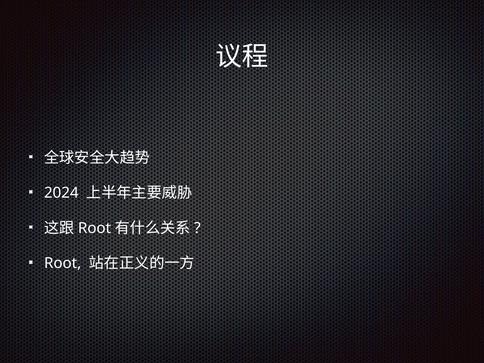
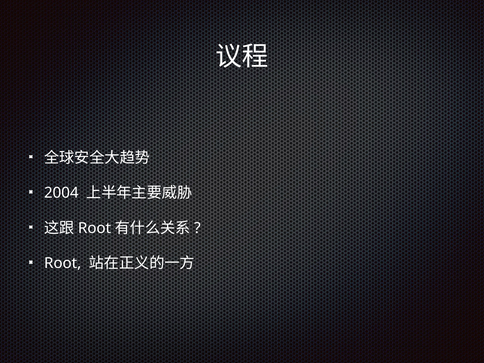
2024: 2024 -> 2004 (61, 193)
